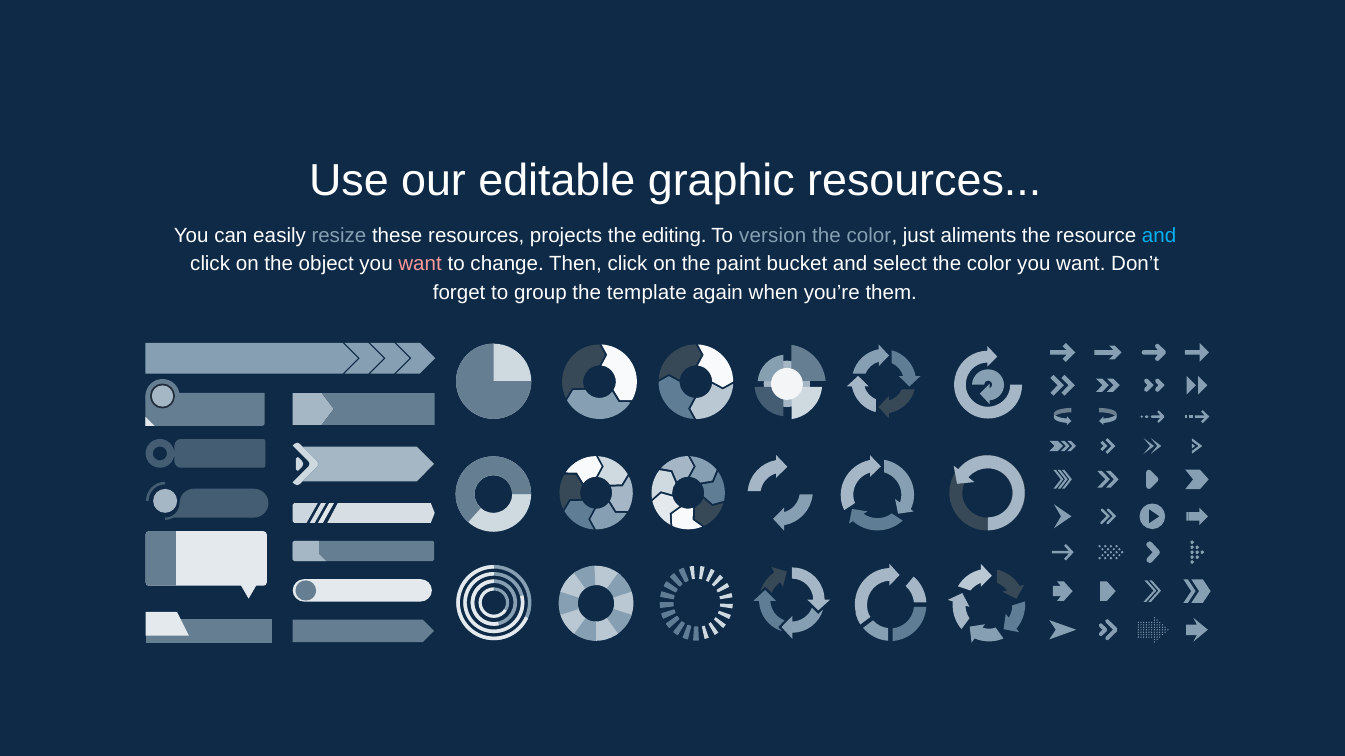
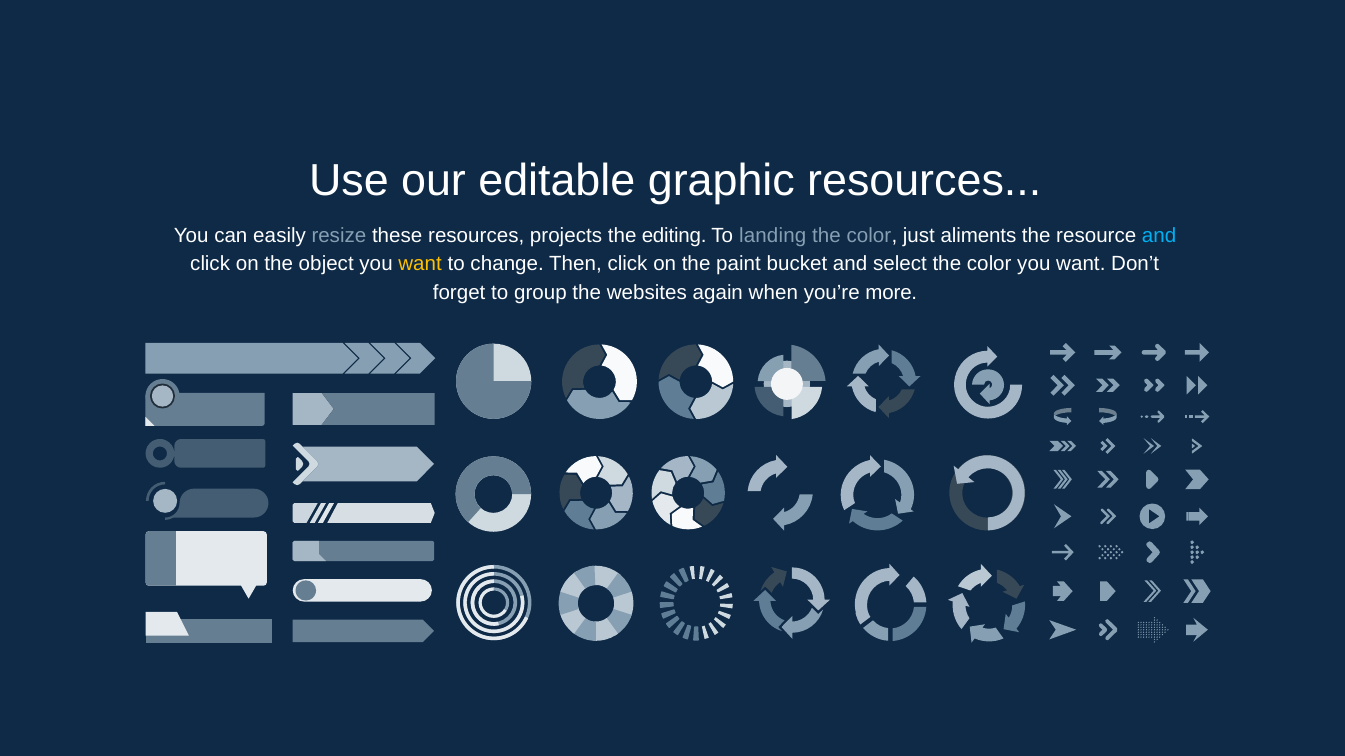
version: version -> landing (773, 236)
want colour: pink -> yellow (420, 264)
template: template -> websites (647, 293)
them: them -> more (891, 293)
